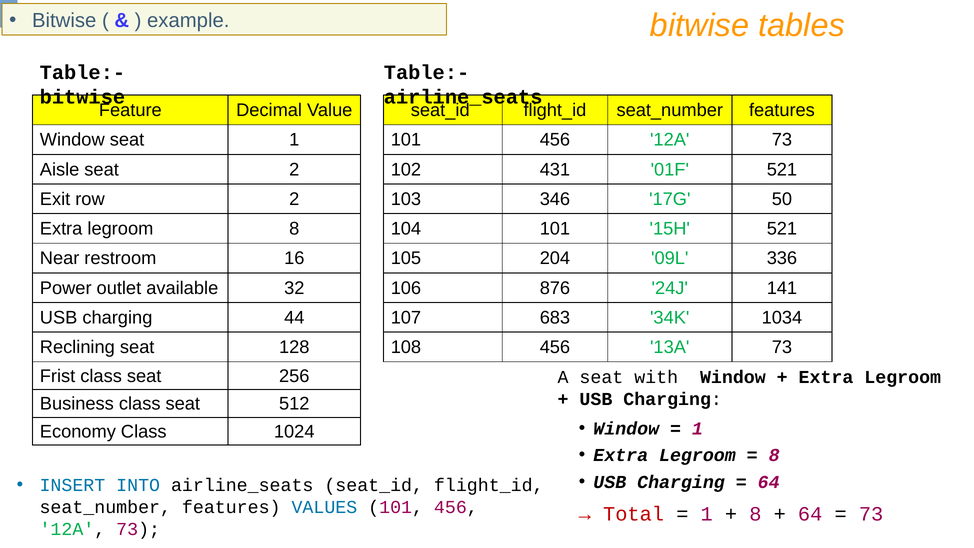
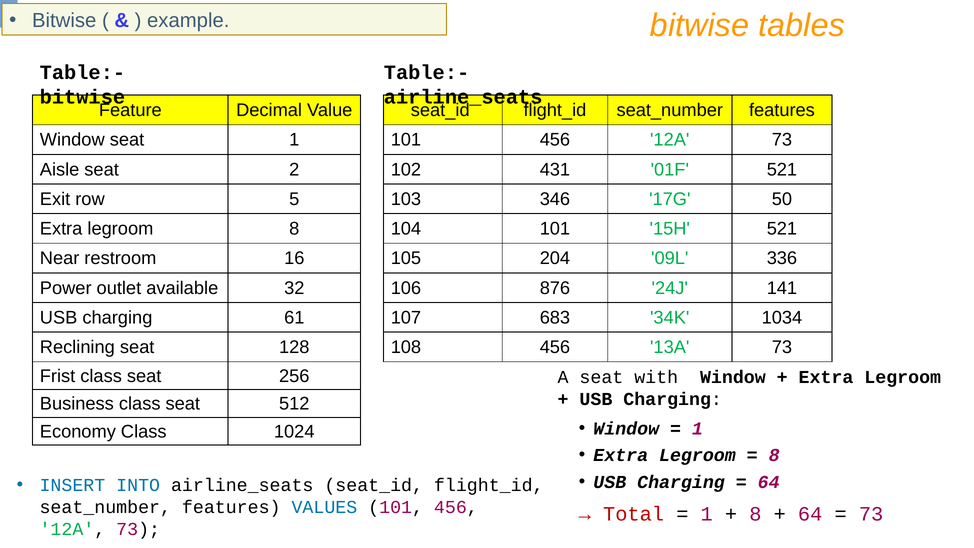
row 2: 2 -> 5 (294, 199)
44: 44 -> 61 (294, 318)
